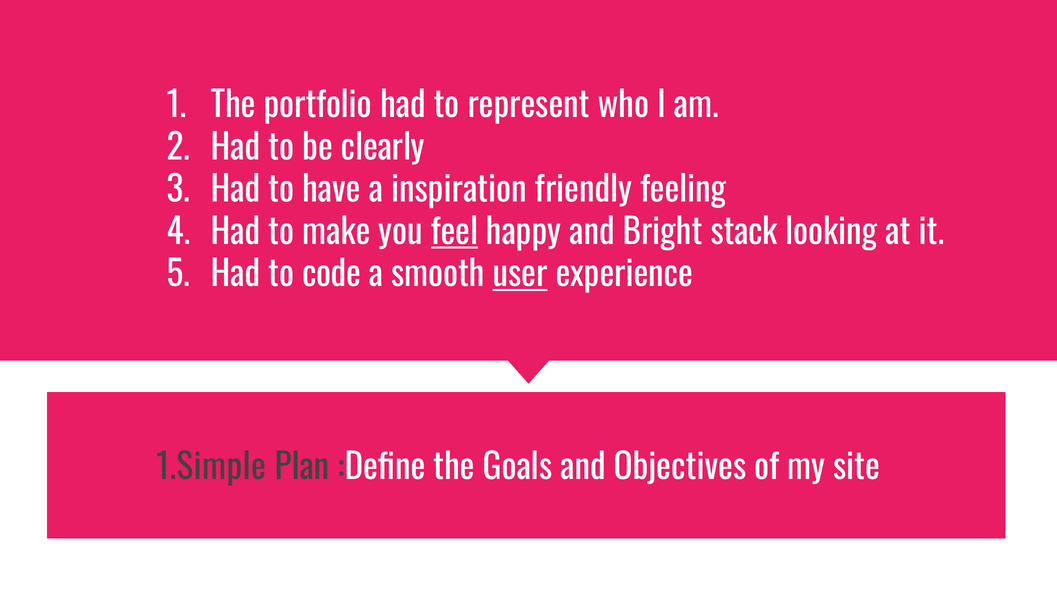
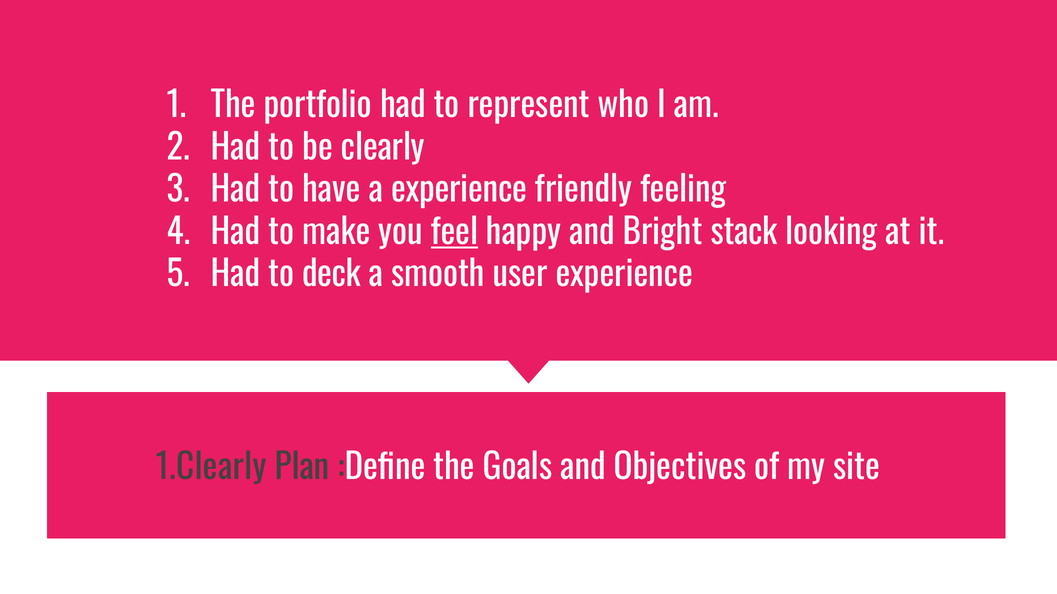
a inspiration: inspiration -> experience (459, 190)
code: code -> deck (332, 275)
user underline: present -> none (520, 275)
1.Simple: 1.Simple -> 1.Clearly (211, 468)
